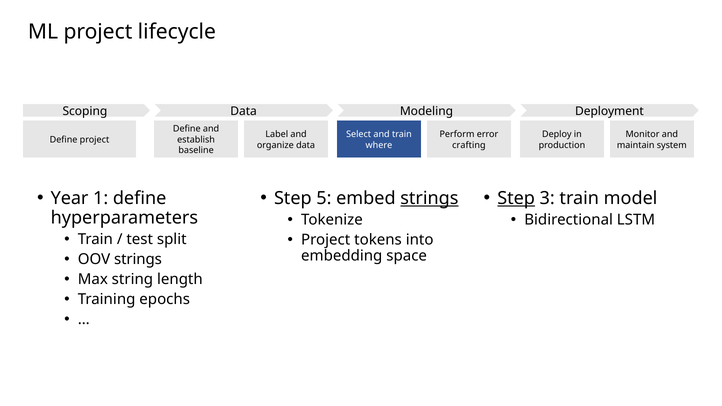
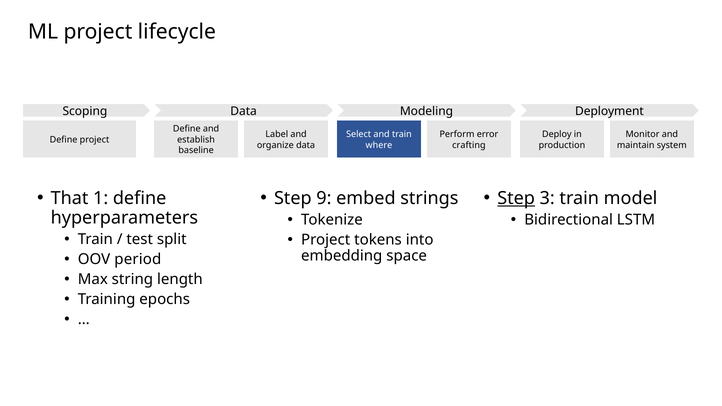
Year: Year -> That (70, 198)
5: 5 -> 9 (324, 198)
strings underline: present -> none (429, 198)
OOV strings: strings -> period (138, 259)
